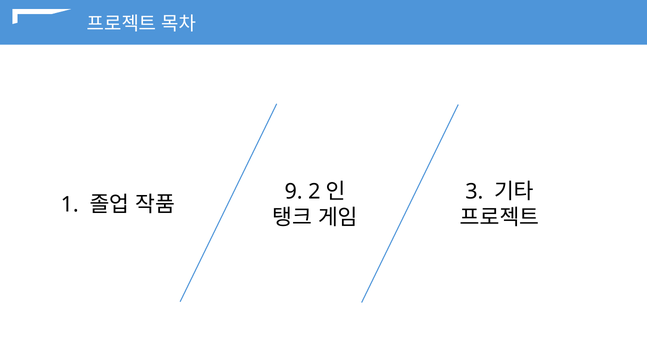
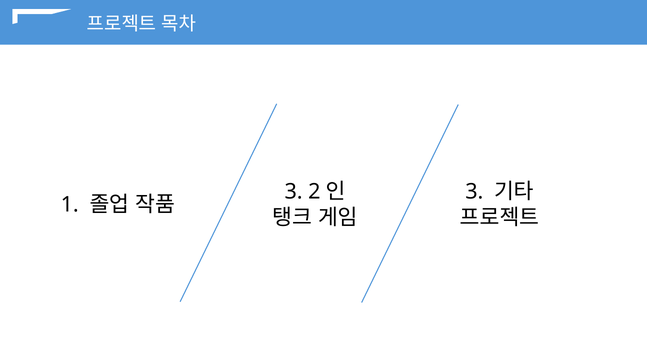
9: 9 -> 3 (294, 192)
